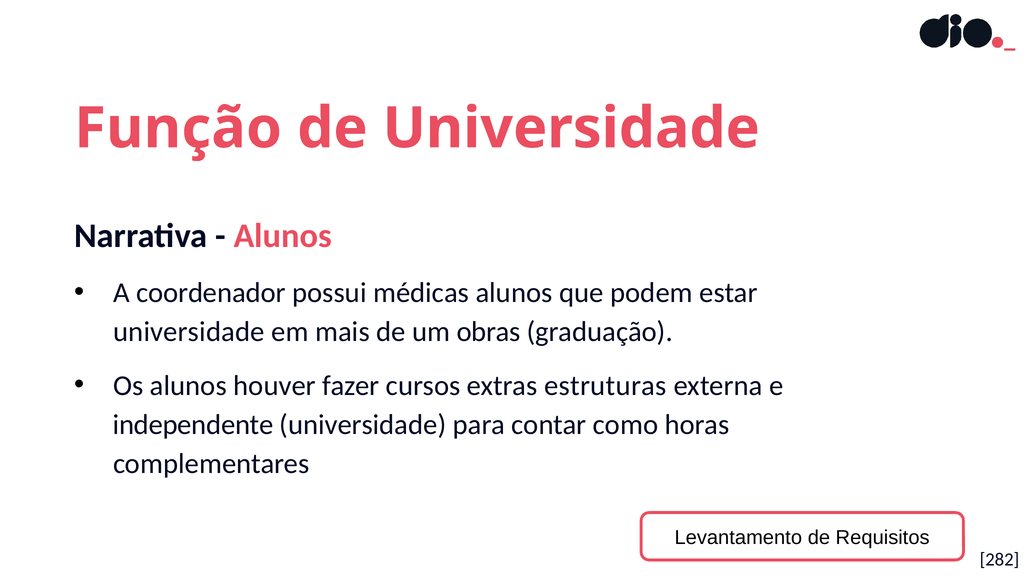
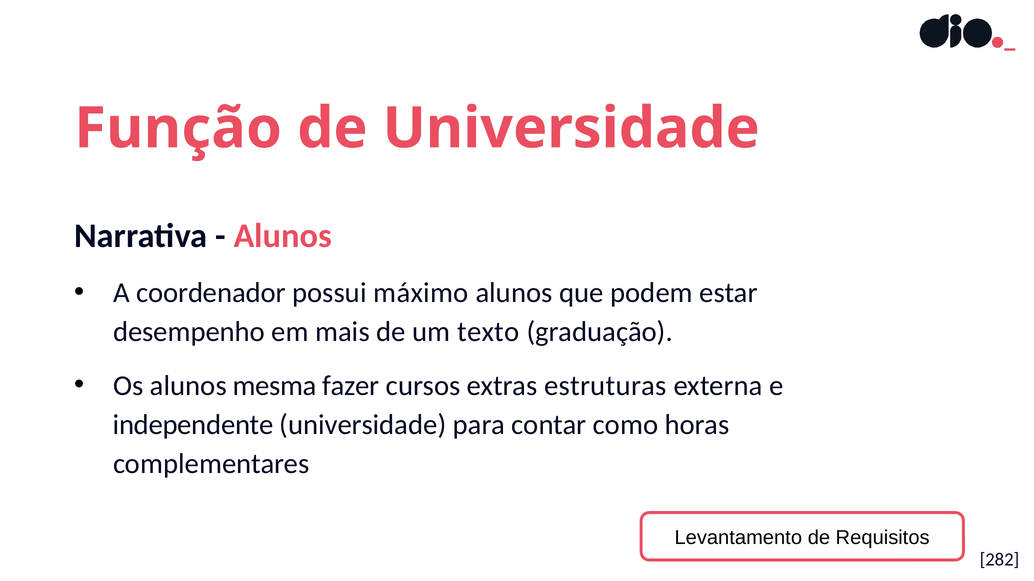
médicas: médicas -> máximo (421, 293)
universidade: universidade -> desempenho (189, 332)
obras: obras -> texto (488, 332)
houver: houver -> mesma (275, 386)
